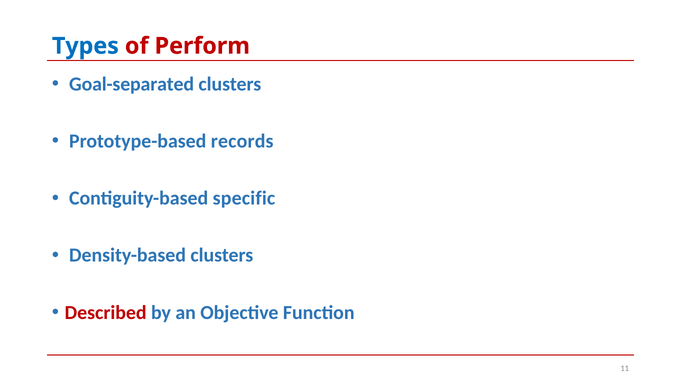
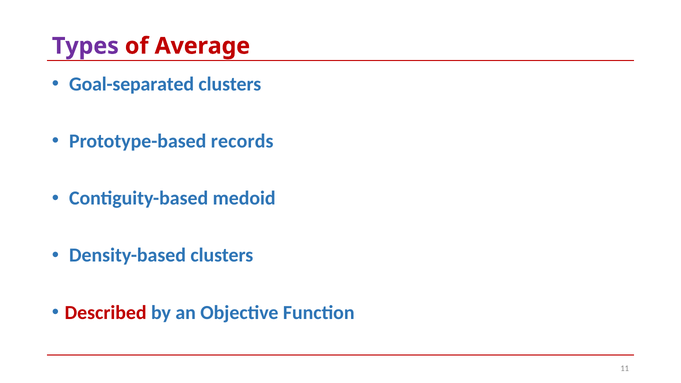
Types colour: blue -> purple (85, 46)
Perform: Perform -> Average (202, 46)
specific: specific -> medoid (244, 198)
